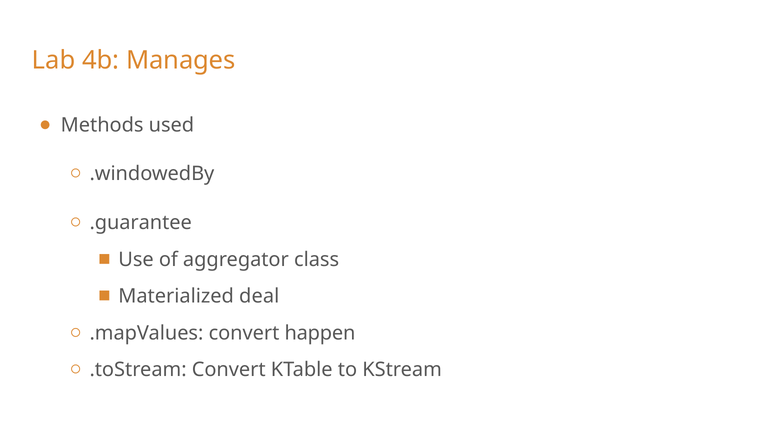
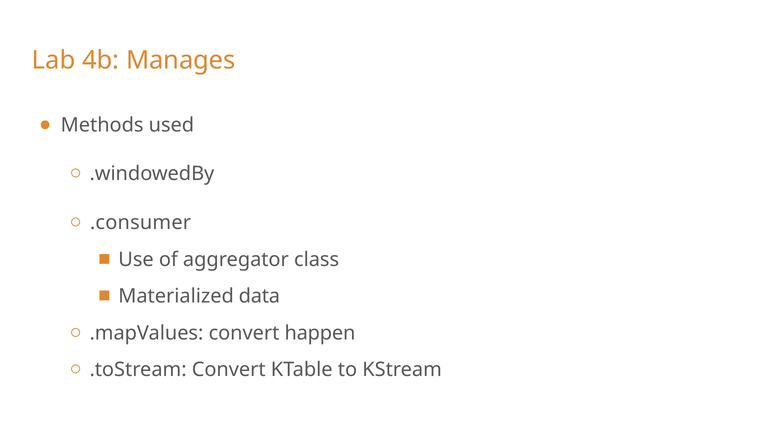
.guarantee: .guarantee -> .consumer (141, 223)
deal: deal -> data (259, 296)
